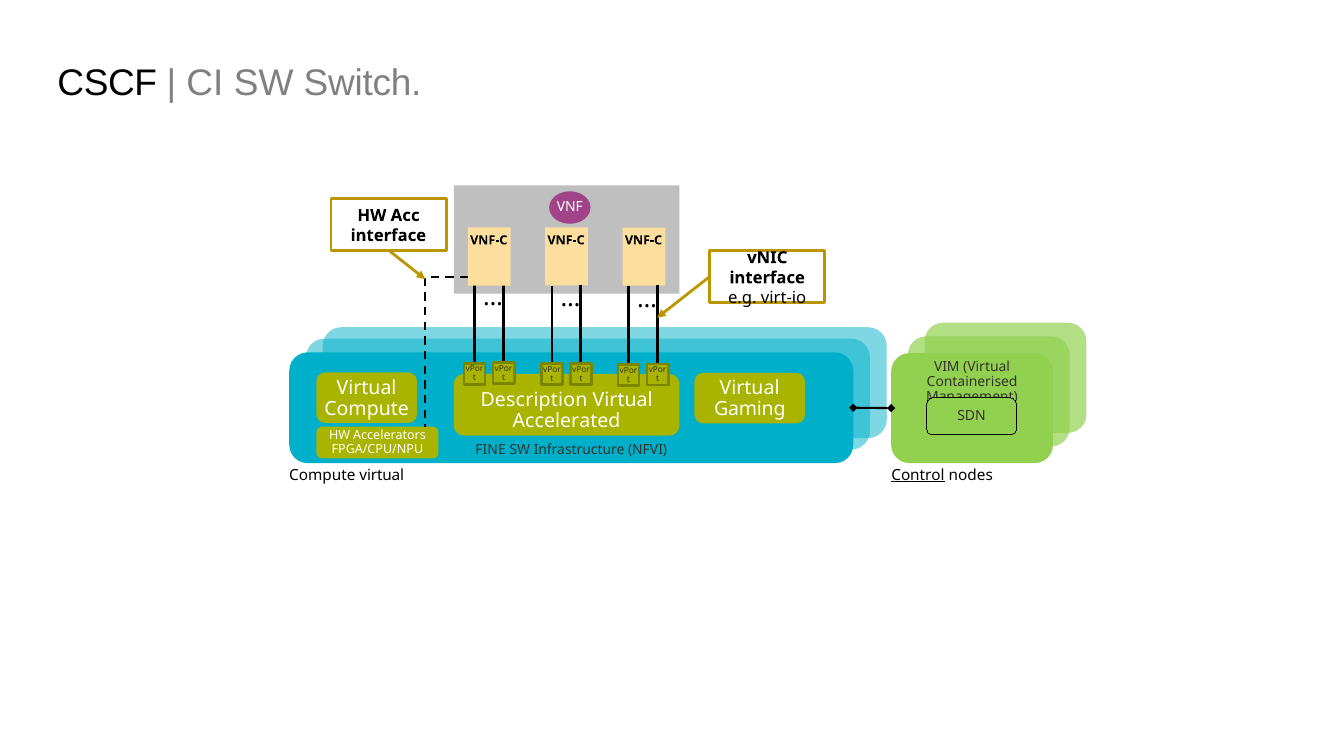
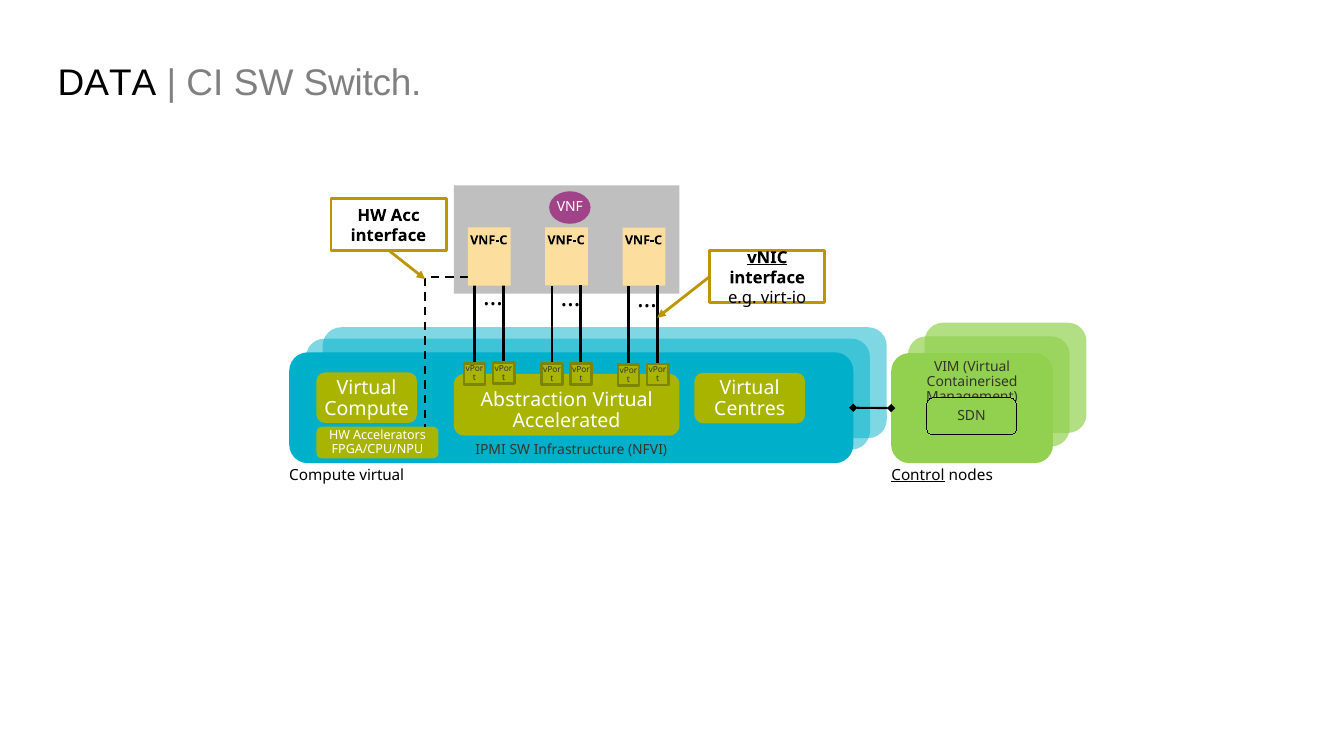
CSCF: CSCF -> DATA (107, 83)
vNIC underline: none -> present (767, 258)
Description: Description -> Abstraction (534, 400)
Gaming: Gaming -> Centres (750, 410)
FINE: FINE -> IPMI (491, 449)
